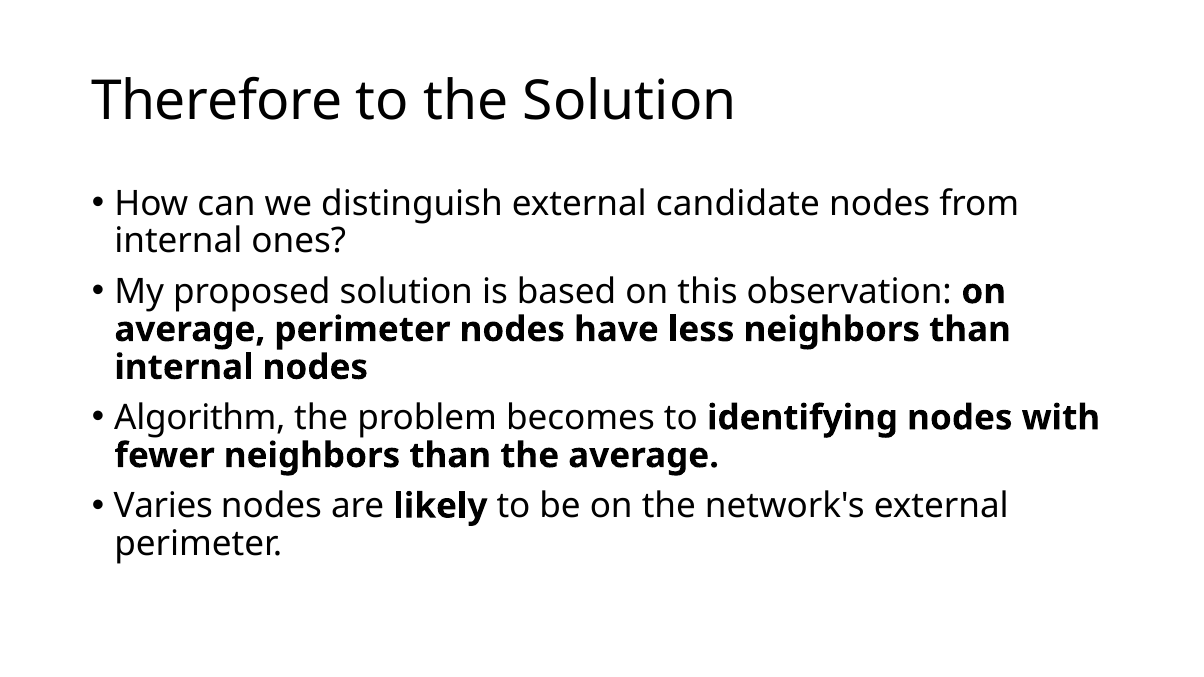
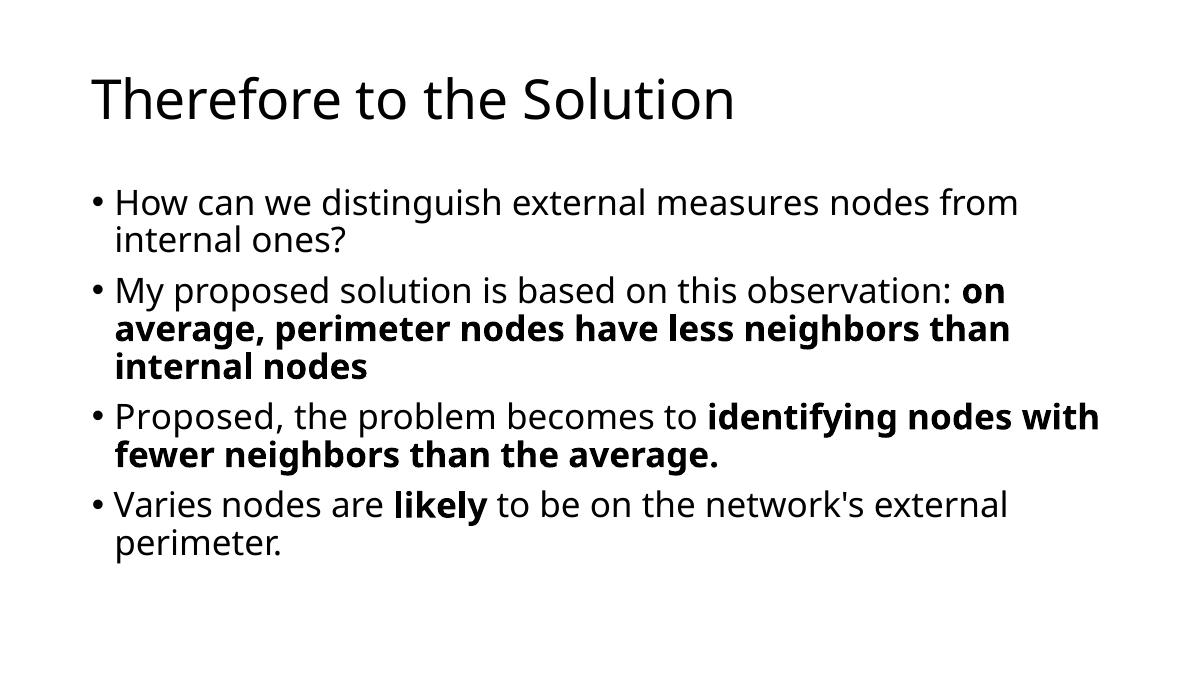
candidate: candidate -> measures (738, 203)
Algorithm: Algorithm -> Proposed (200, 418)
